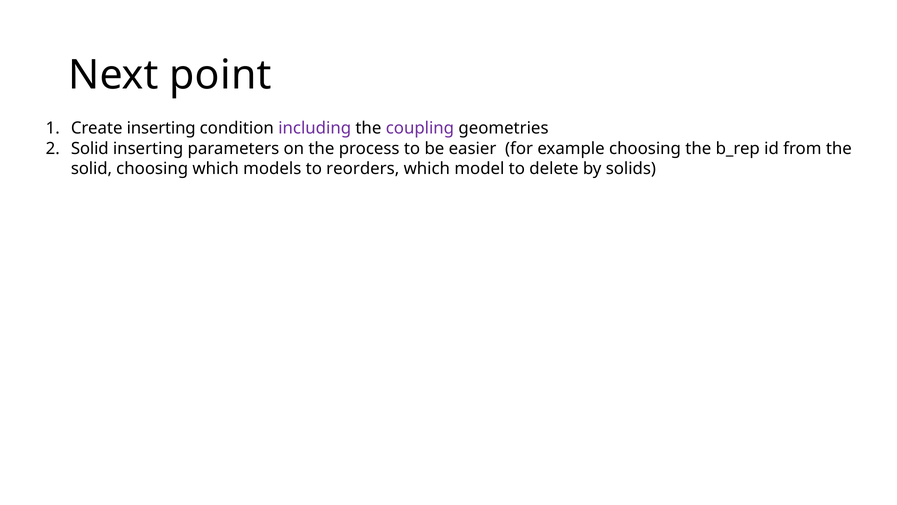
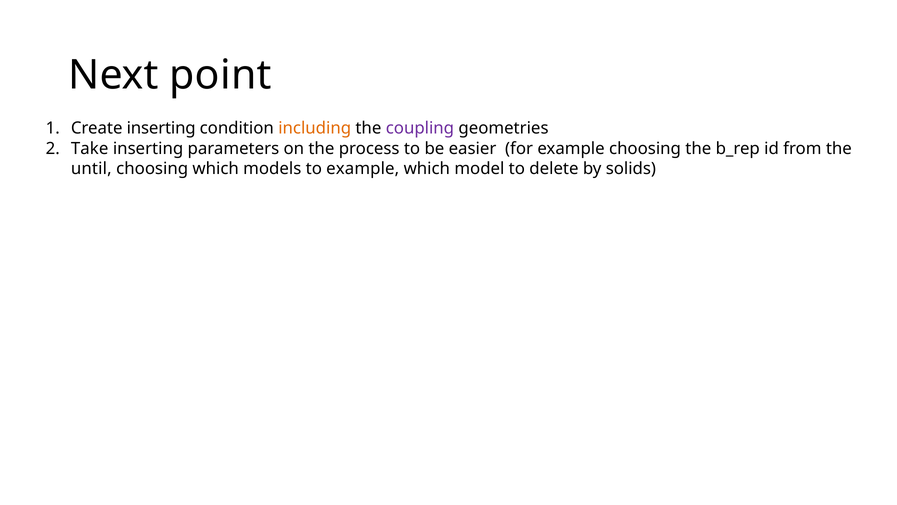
including colour: purple -> orange (315, 128)
Solid: Solid -> Take (90, 148)
solid: solid -> until (91, 169)
to reorders: reorders -> example (363, 169)
